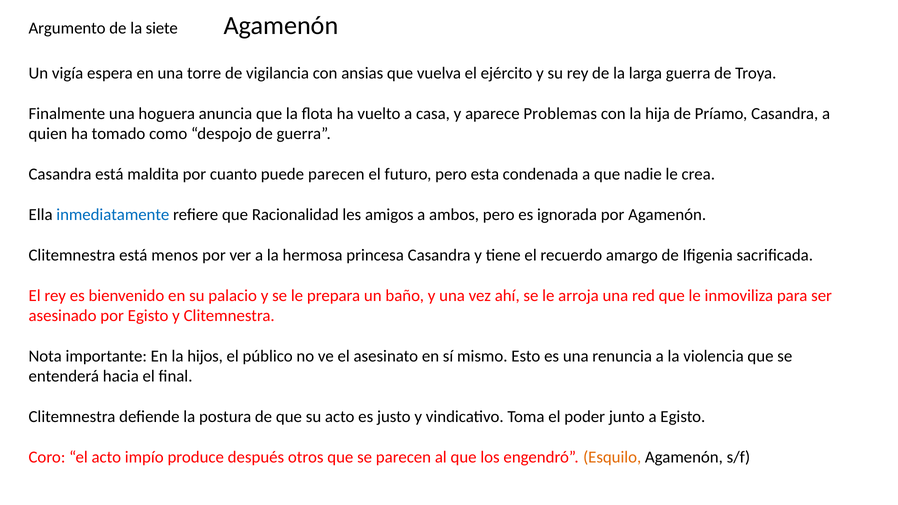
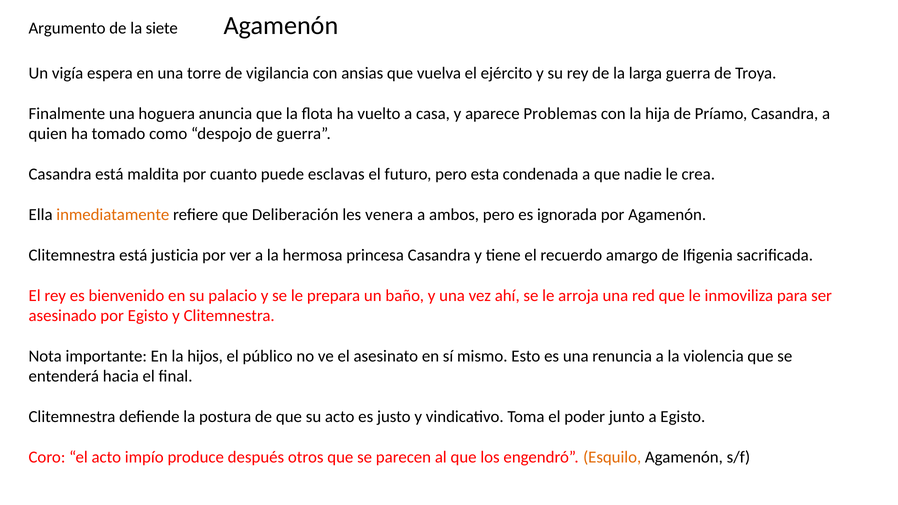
puede parecen: parecen -> esclavas (336, 174)
inmediatamente colour: blue -> orange (113, 215)
Racionalidad: Racionalidad -> Deliberación (295, 215)
amigos: amigos -> venera (389, 215)
menos: menos -> justicia (175, 255)
